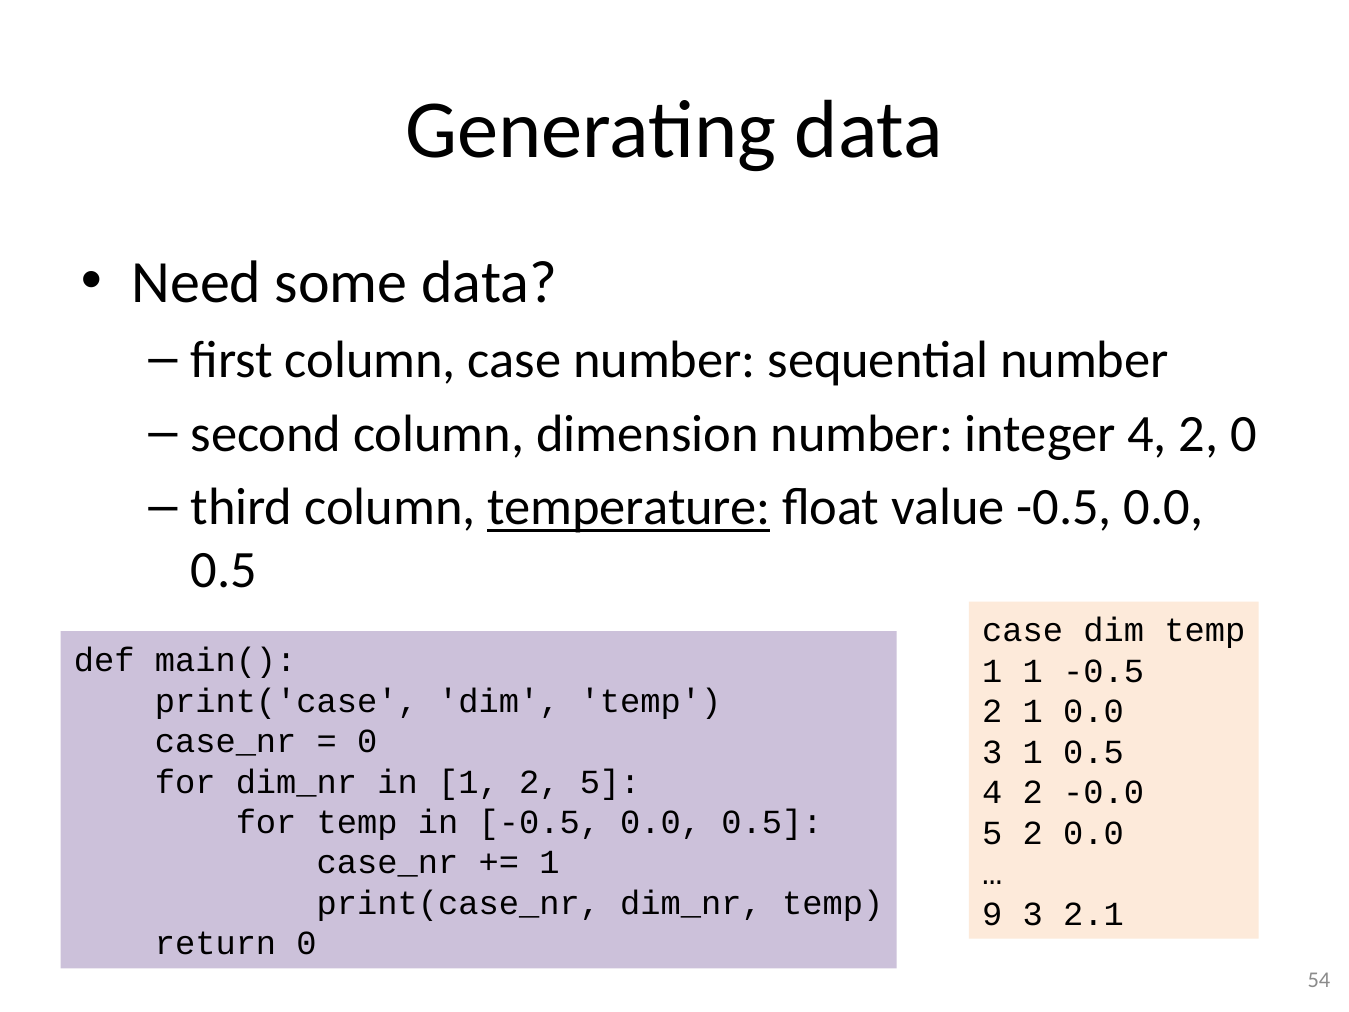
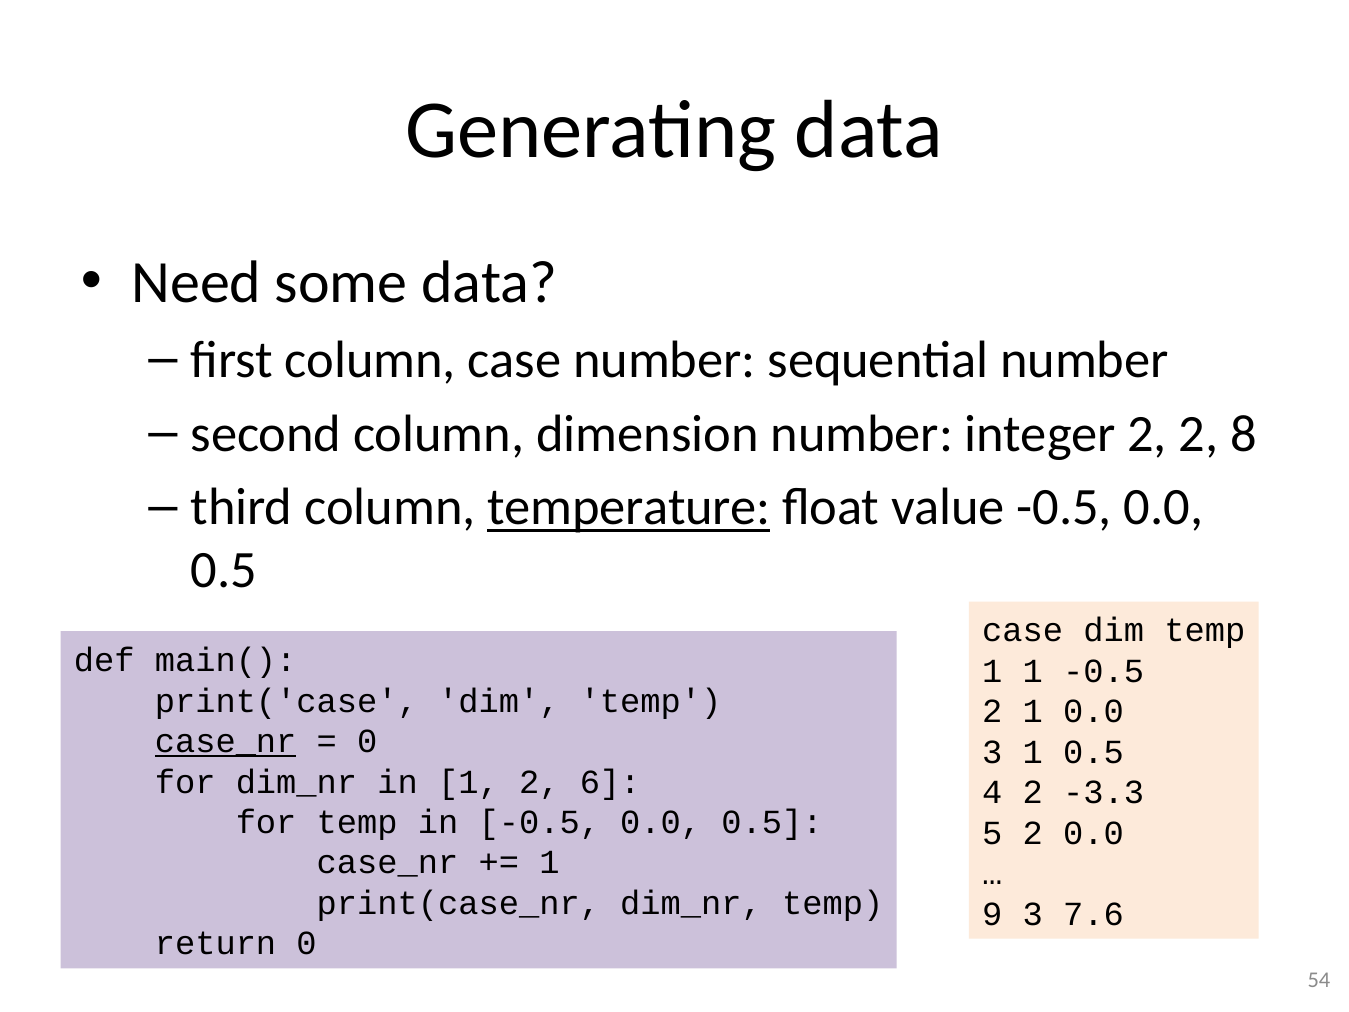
integer 4: 4 -> 2 (1147, 434)
2 0: 0 -> 8 (1244, 434)
case_nr underline: none -> present (226, 741)
2 5: 5 -> 6 (610, 782)
-0.0: -0.0 -> -3.3 (1104, 793)
2.1: 2.1 -> 7.6 (1094, 914)
